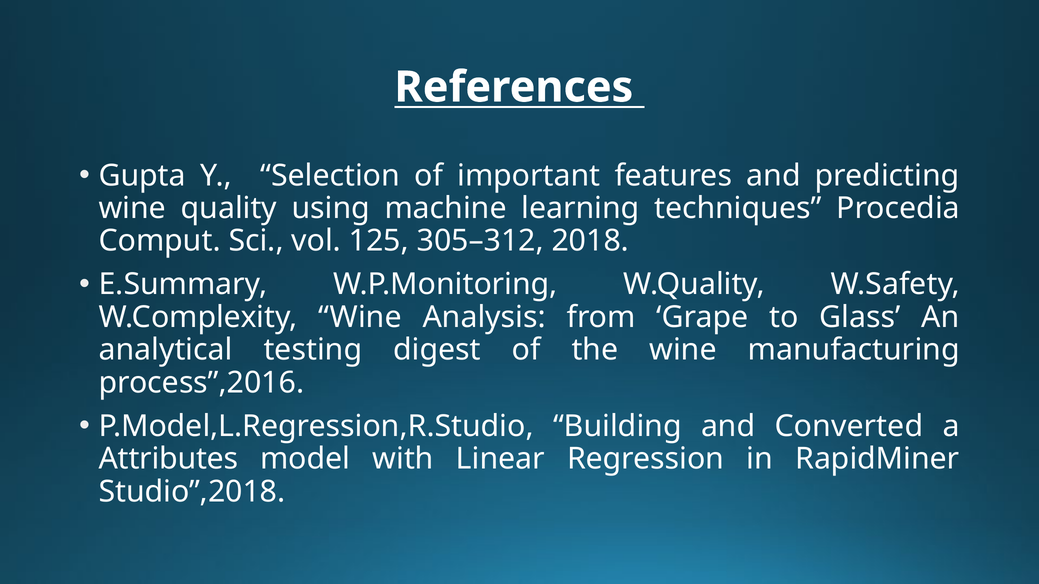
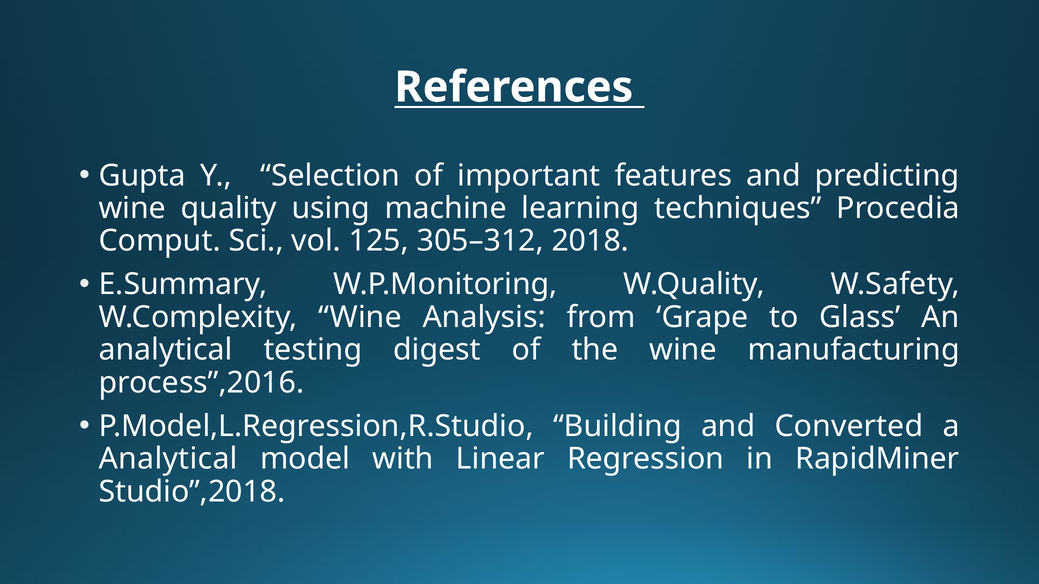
Attributes: Attributes -> Analytical (168, 459)
